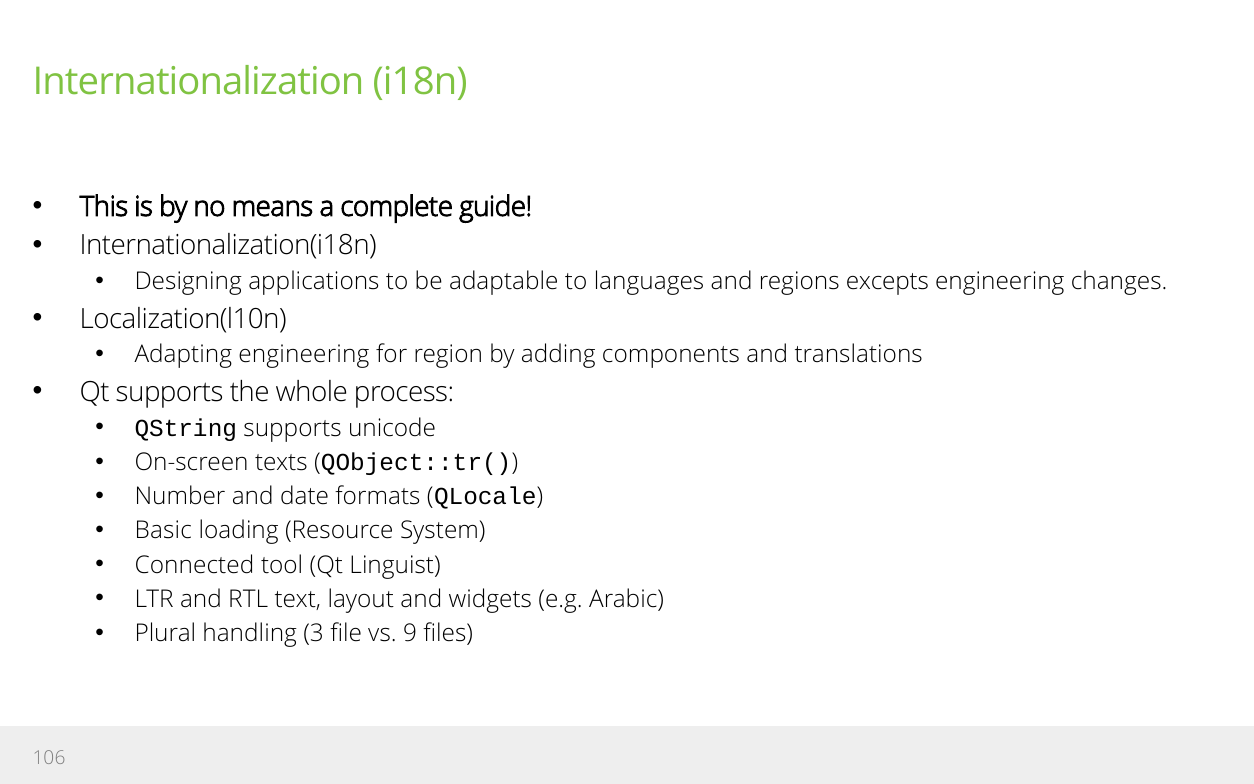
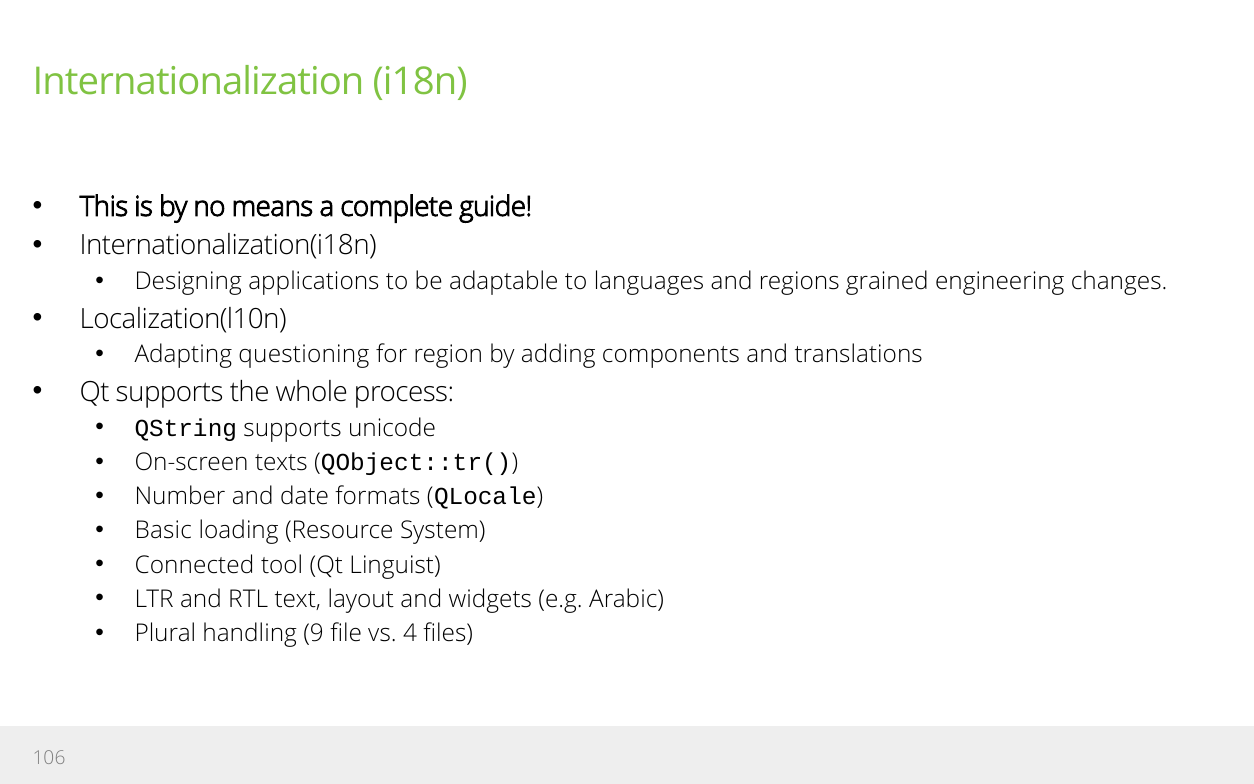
excepts: excepts -> grained (887, 282)
Adapting engineering: engineering -> questioning (304, 355)
3: 3 -> 9 (314, 633)
9: 9 -> 4 (410, 633)
